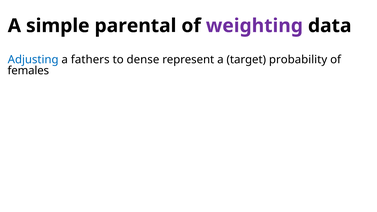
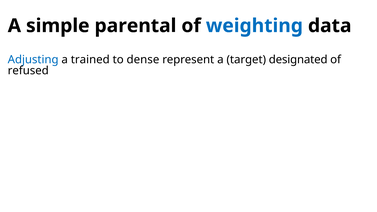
weighting colour: purple -> blue (254, 26)
fathers: fathers -> trained (90, 60)
probability: probability -> designated (298, 60)
females: females -> refused (28, 71)
